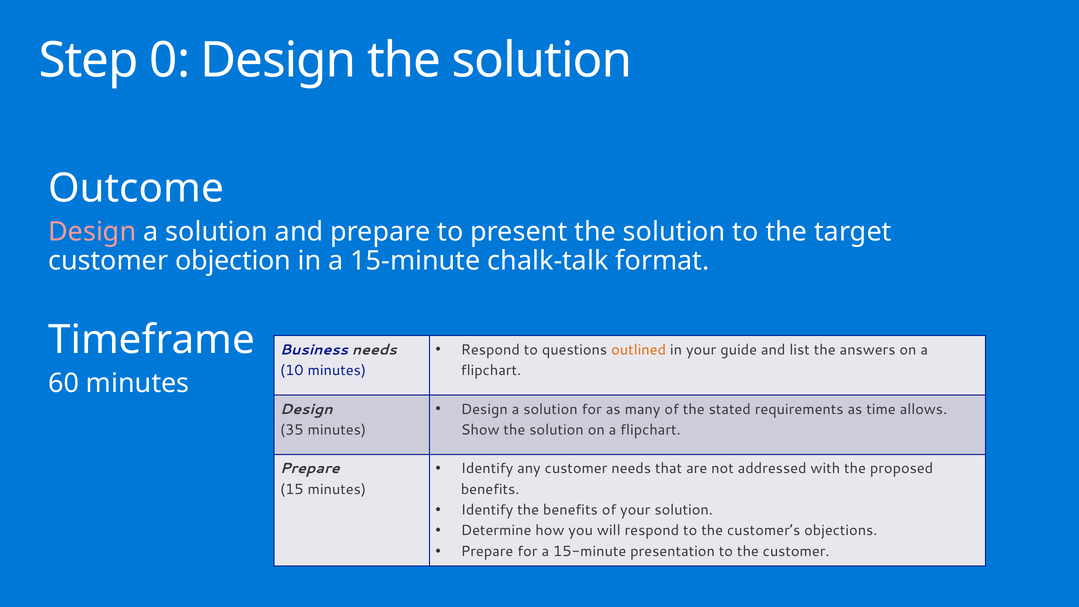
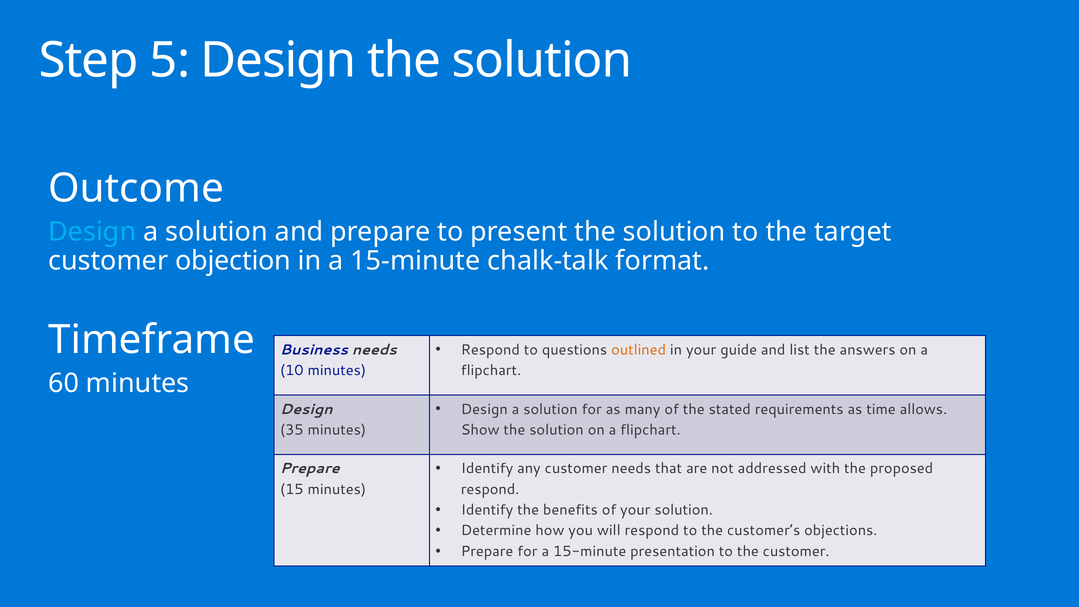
0: 0 -> 5 (170, 60)
Design colour: pink -> light blue (92, 232)
benefits: benefits -> respond (490, 489)
